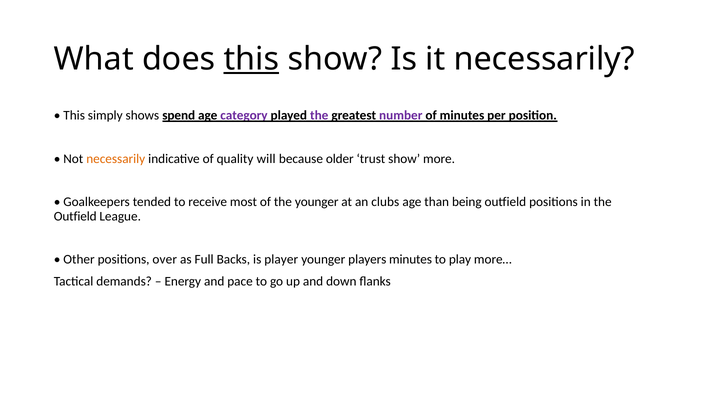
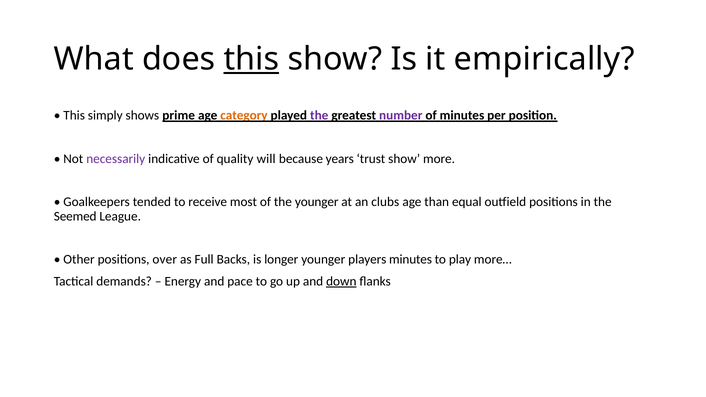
it necessarily: necessarily -> empirically (544, 59)
spend: spend -> prime (179, 115)
category colour: purple -> orange (244, 115)
necessarily colour: orange -> purple (116, 159)
older: older -> years (340, 159)
being: being -> equal (467, 202)
Outfield: Outfield -> Seemed (75, 216)
player: player -> longer (281, 260)
down underline: none -> present (341, 281)
